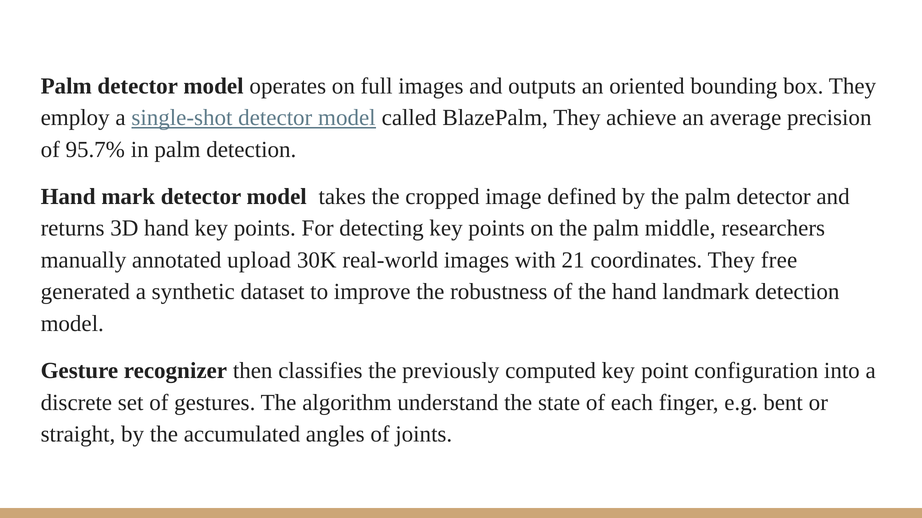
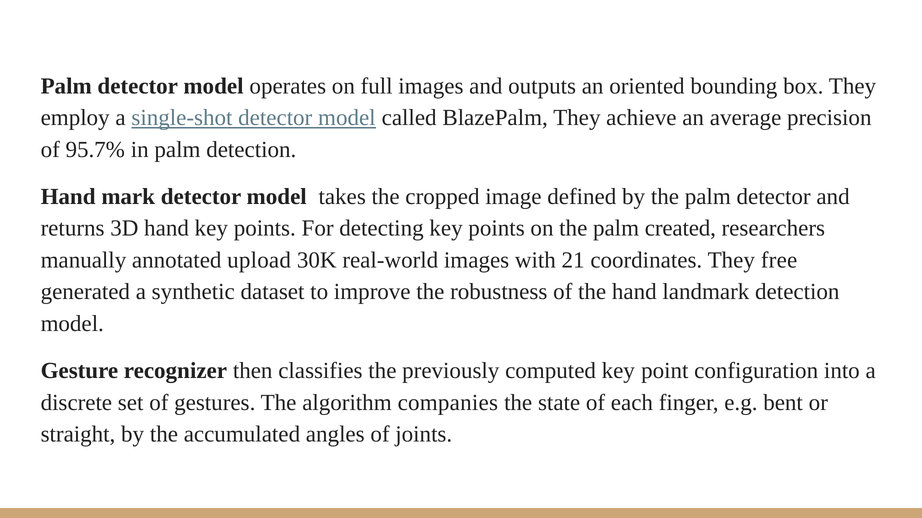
middle: middle -> created (680, 229)
understand: understand -> companies (448, 403)
